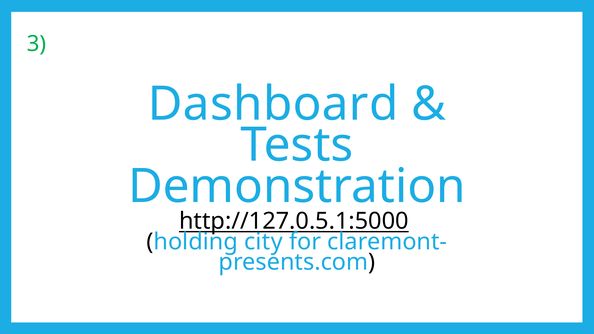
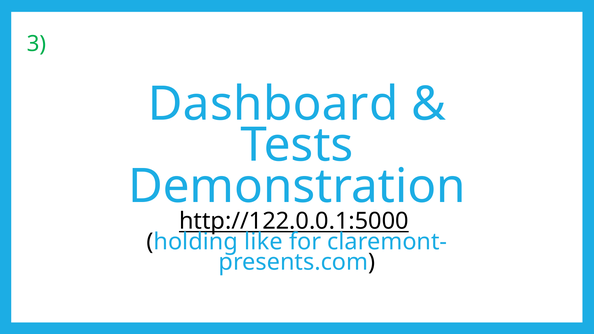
http://127.0.5.1:5000: http://127.0.5.1:5000 -> http://122.0.0.1:5000 (294, 221)
city: city -> like (263, 242)
